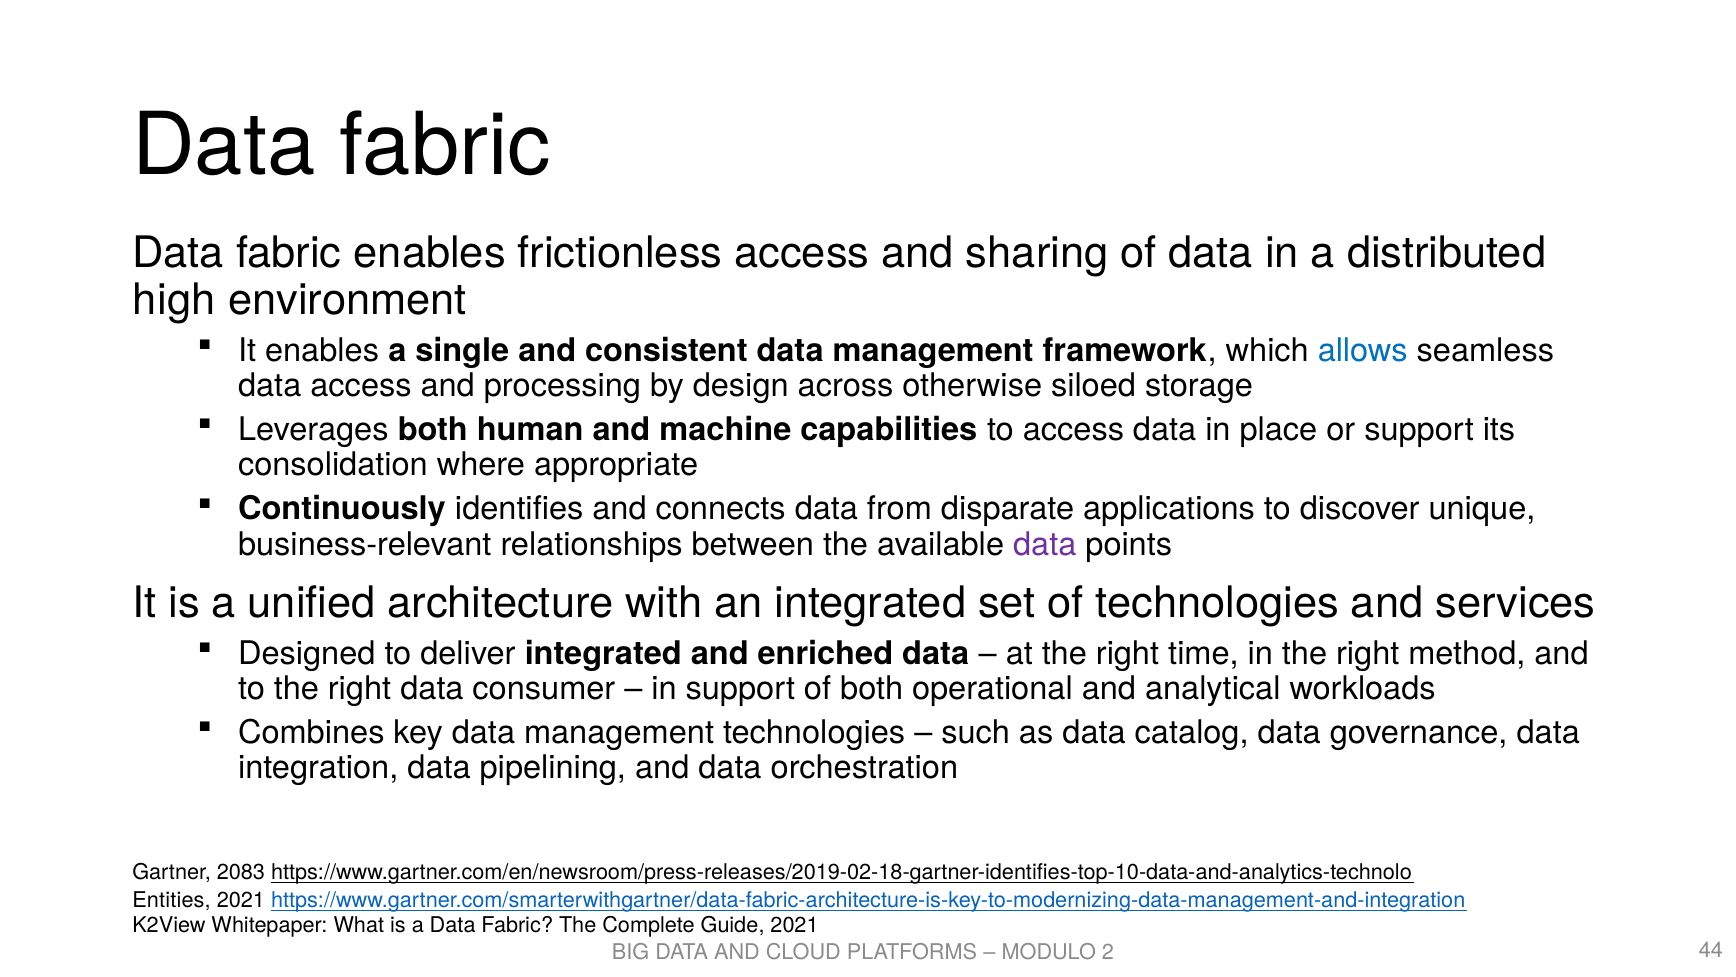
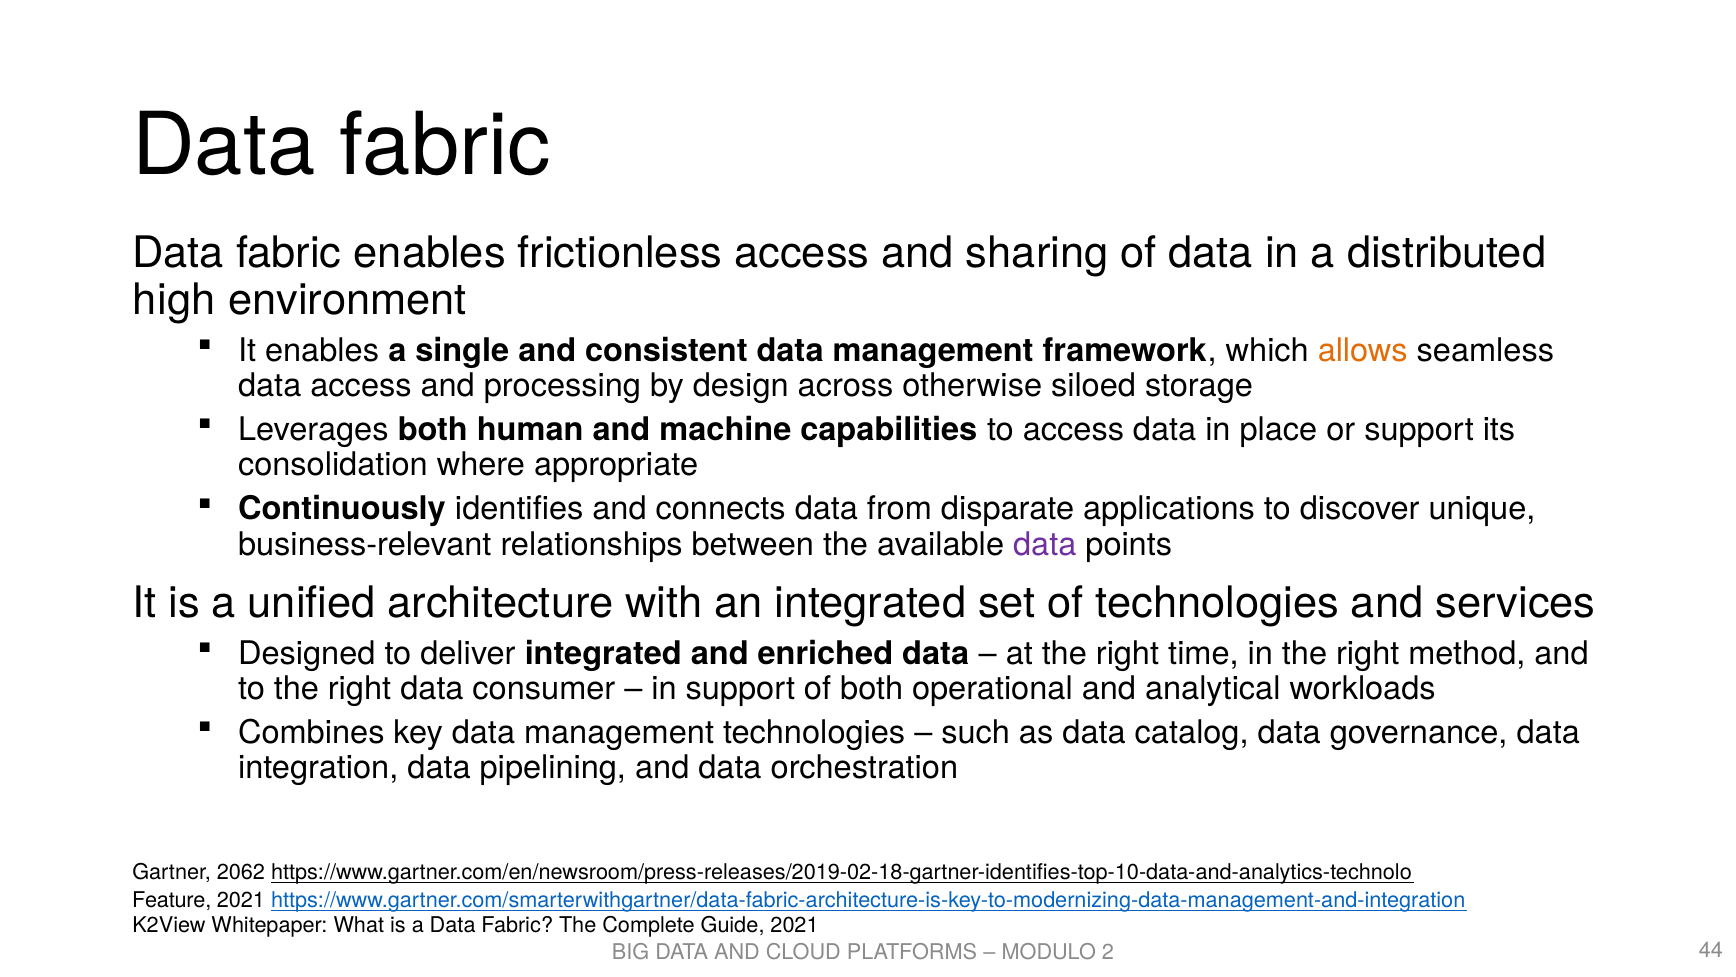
allows colour: blue -> orange (1363, 350)
2083: 2083 -> 2062 (241, 872)
Entities: Entities -> Feature (172, 900)
